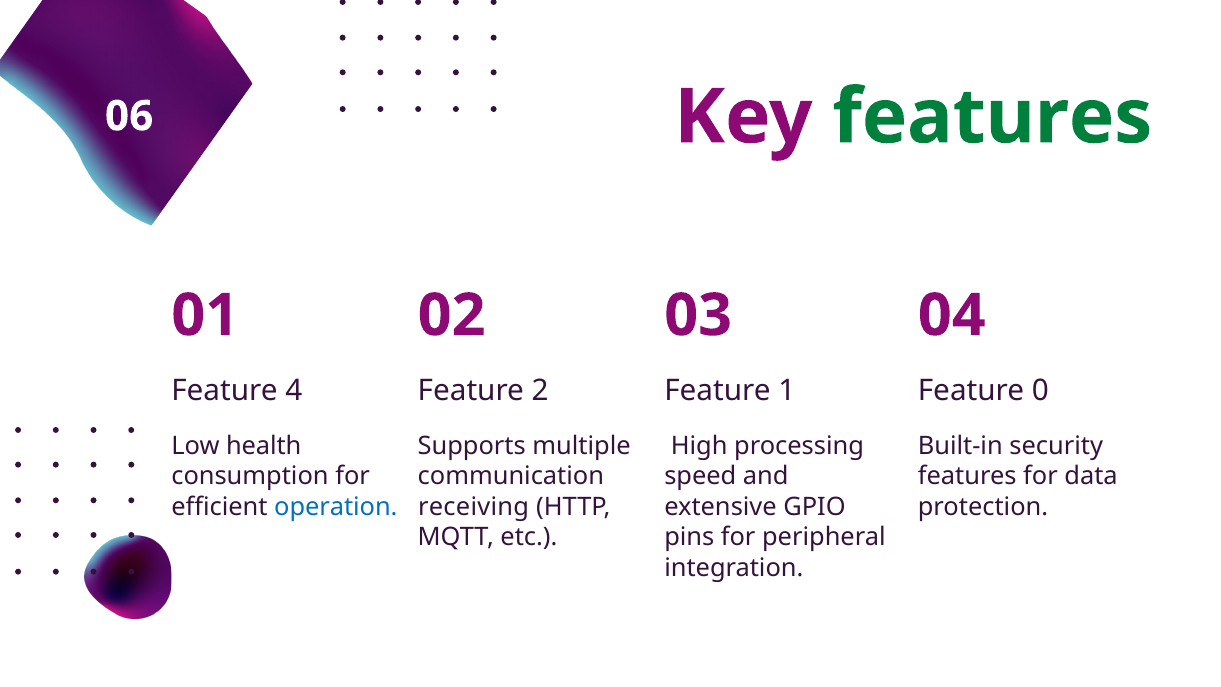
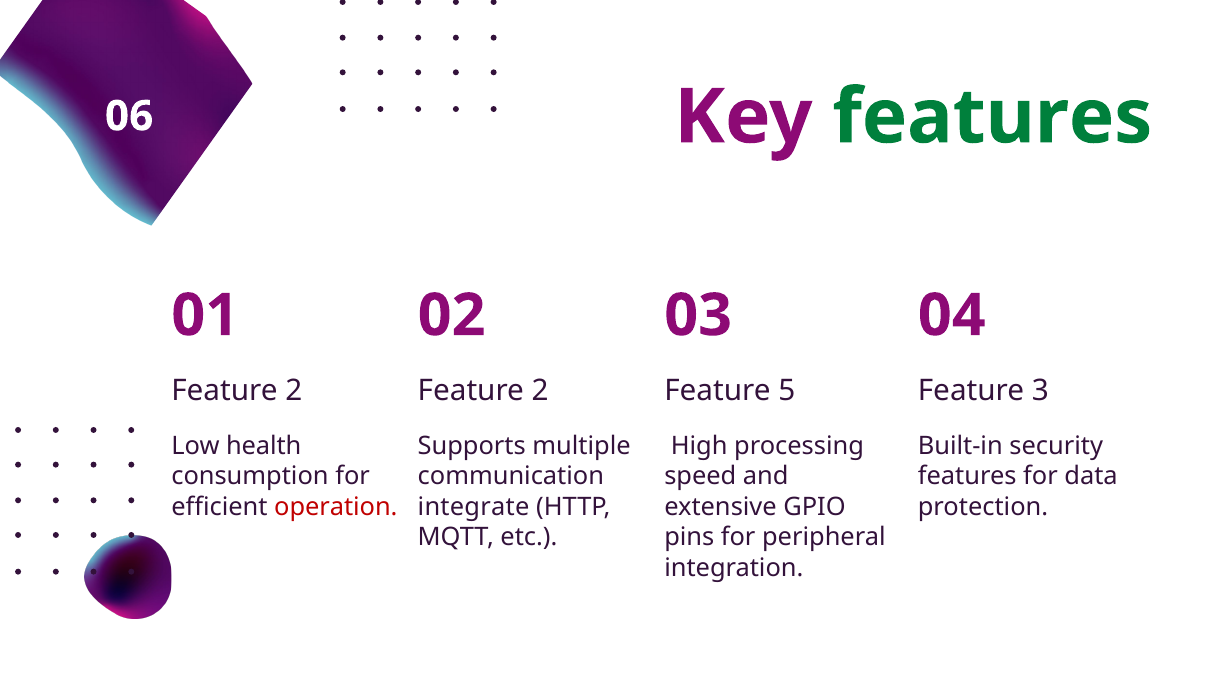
4: 4 -> 2 (294, 391)
1: 1 -> 5 (787, 391)
0: 0 -> 3 (1040, 391)
operation colour: blue -> red (336, 507)
receiving: receiving -> integrate (474, 507)
